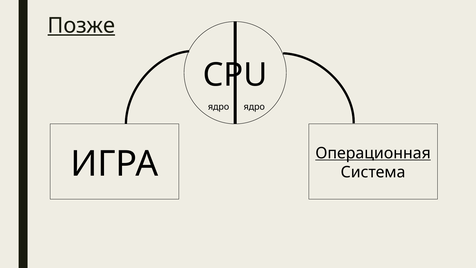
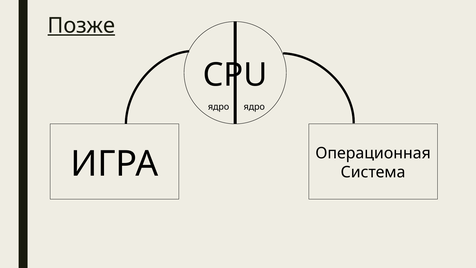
Операционная underline: present -> none (373, 153)
